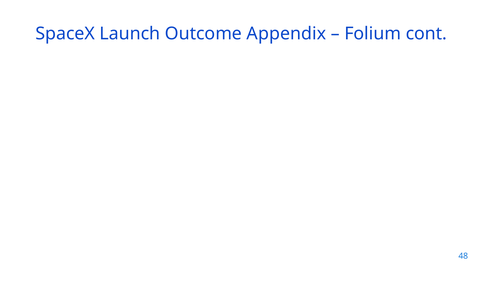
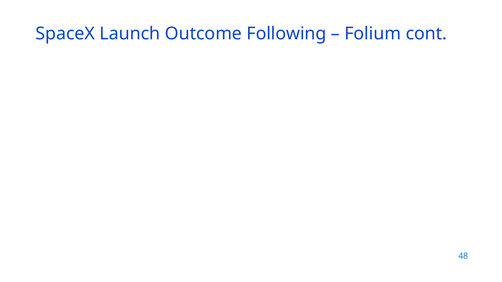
Appendix: Appendix -> Following (286, 34)
